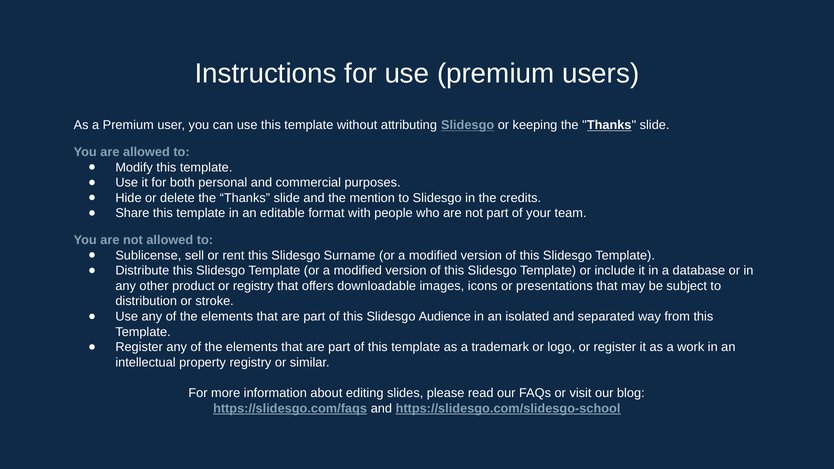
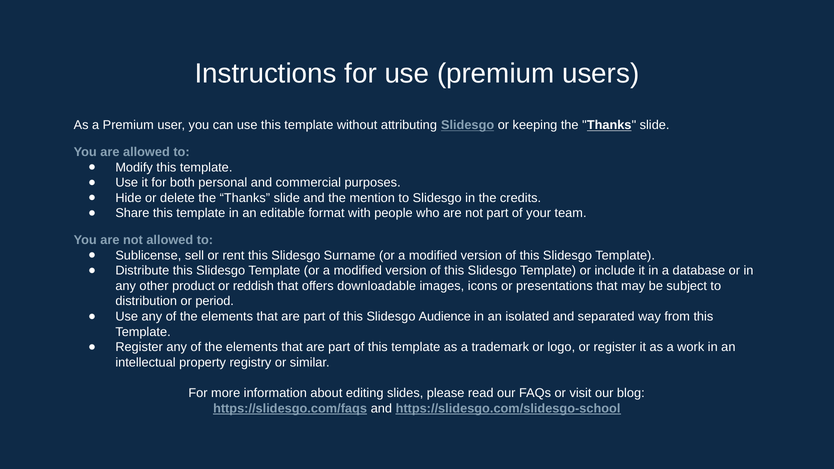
or registry: registry -> reddish (253, 286)
stroke: stroke -> period (215, 301)
